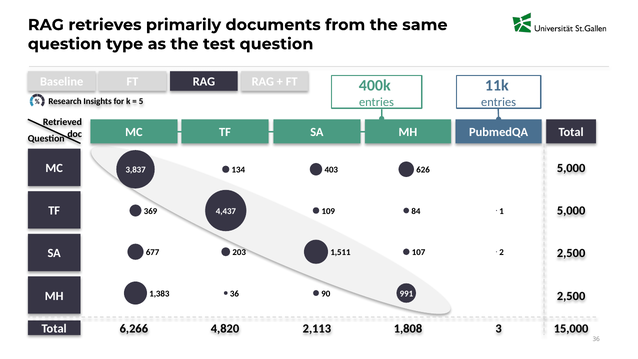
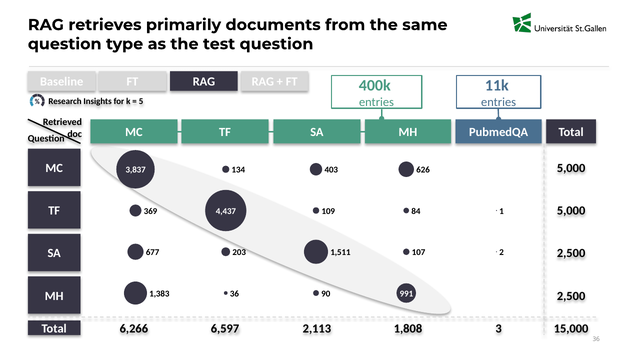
4,820: 4,820 -> 6,597 (225, 328)
